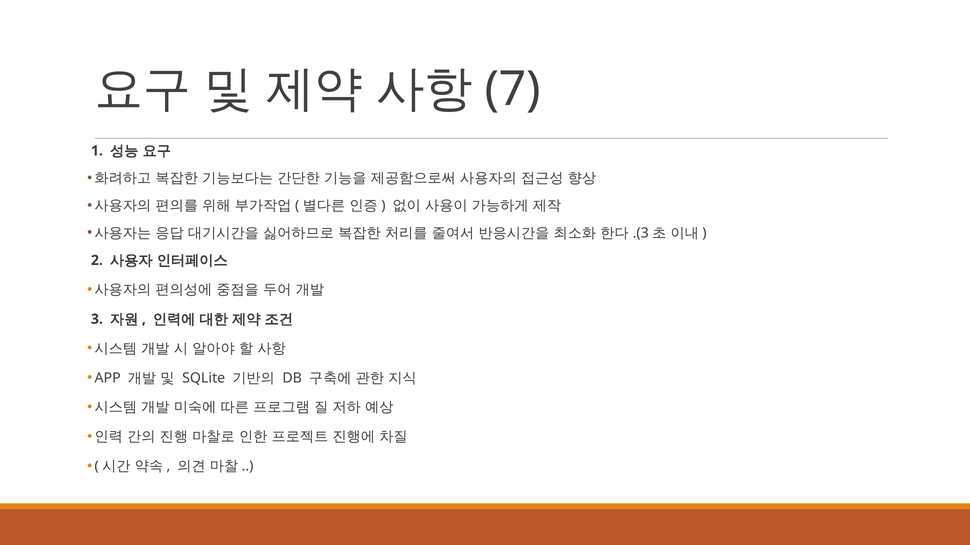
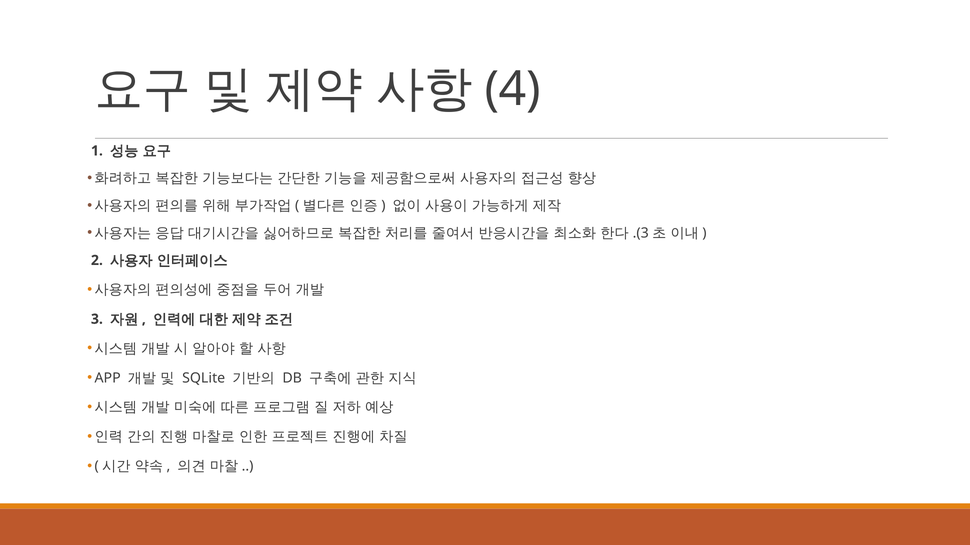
7: 7 -> 4 (513, 89)
